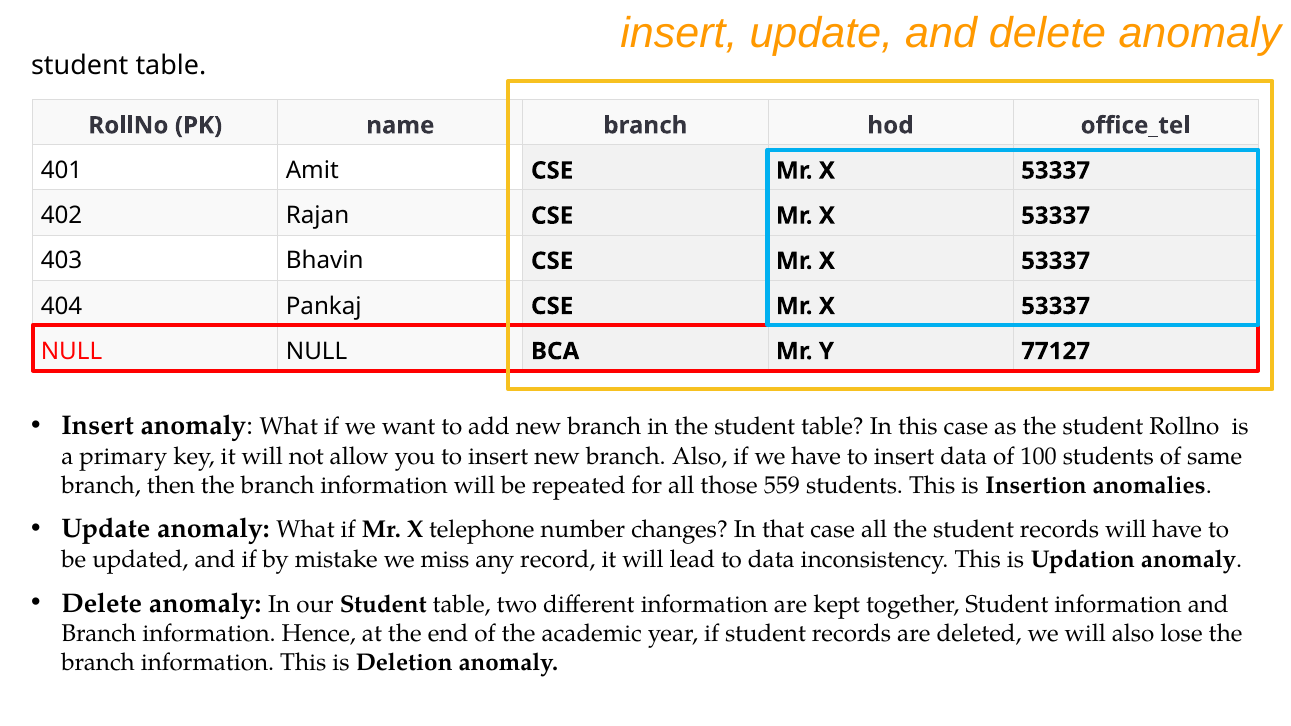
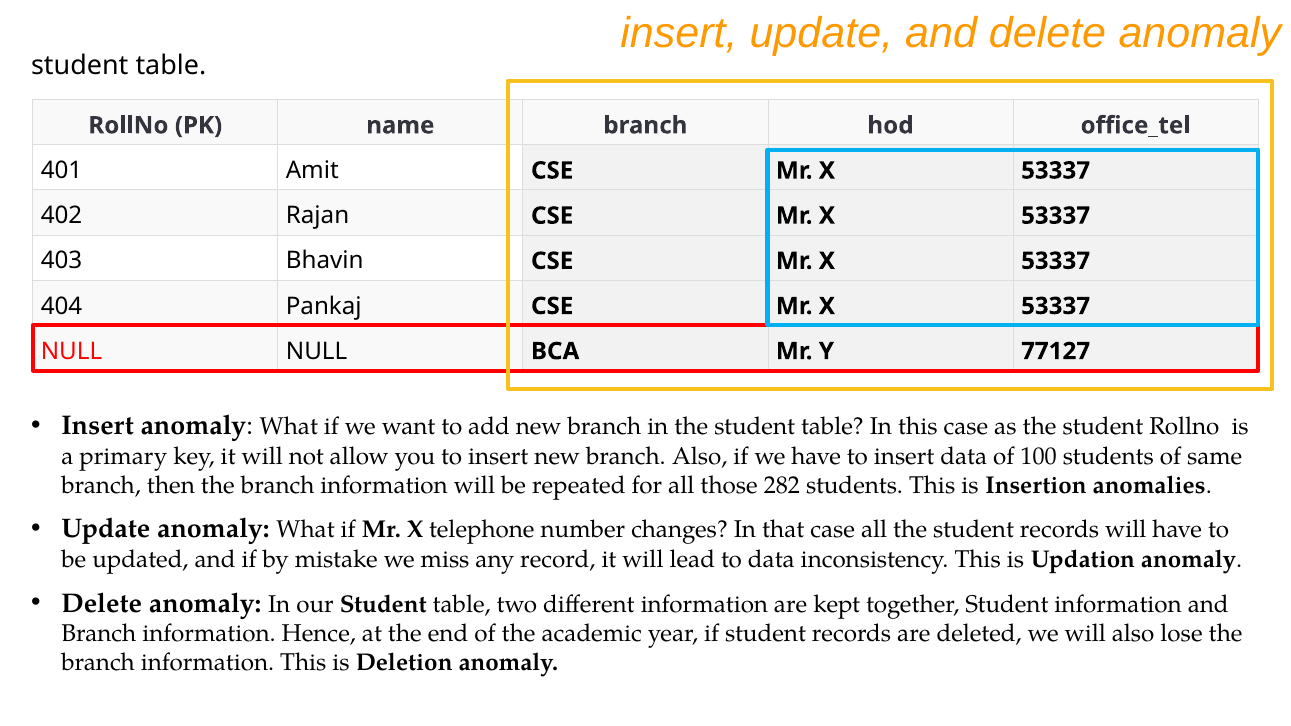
559: 559 -> 282 (782, 485)
